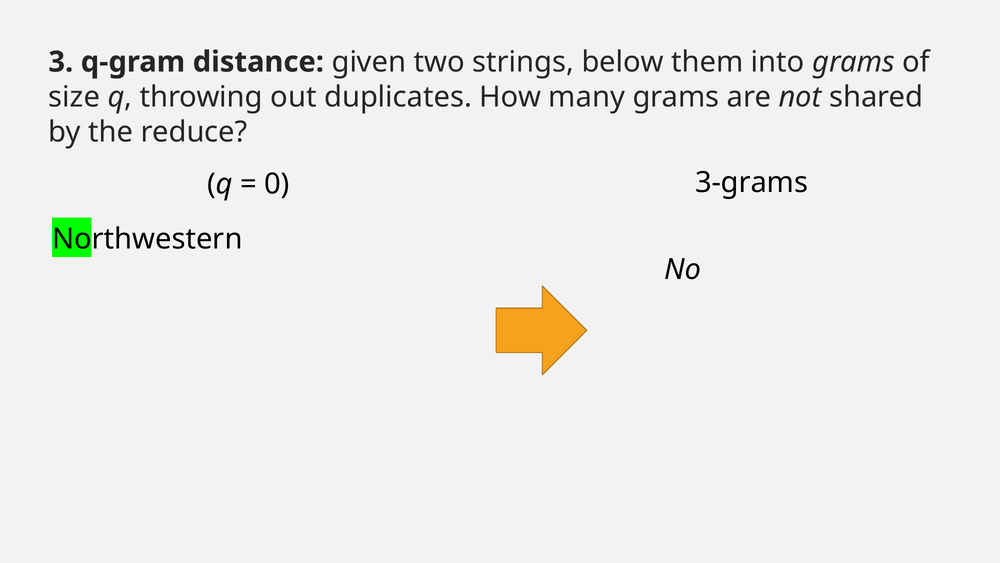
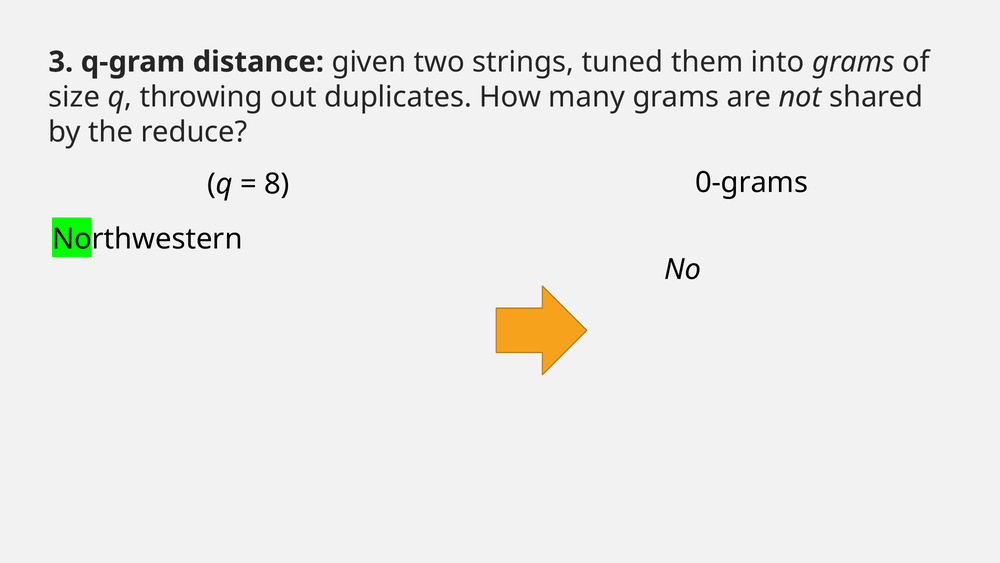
below: below -> tuned (622, 62)
3-grams: 3-grams -> 0-grams (752, 183)
0: 0 -> 8 (277, 184)
